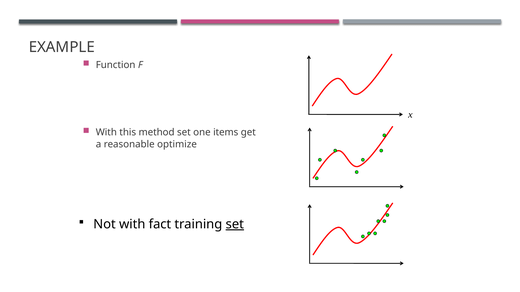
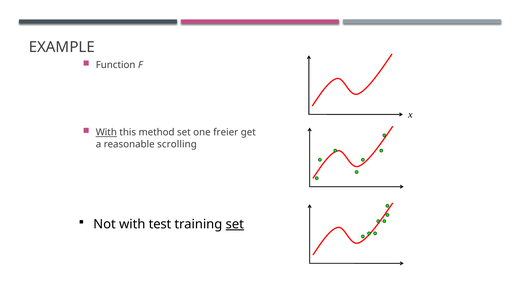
With underline: none -> present (106, 133)
items: items -> freier (226, 133)
optimize: optimize -> scrolling (177, 144)
fact: fact -> test (160, 225)
